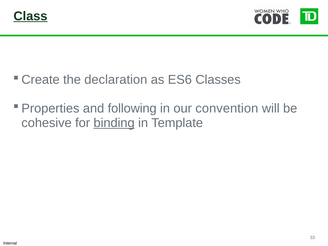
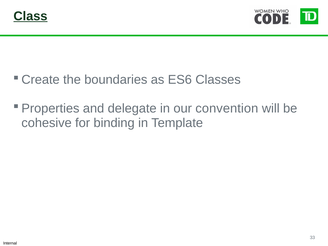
declaration: declaration -> boundaries (116, 80)
following: following -> delegate (132, 108)
binding underline: present -> none (114, 123)
